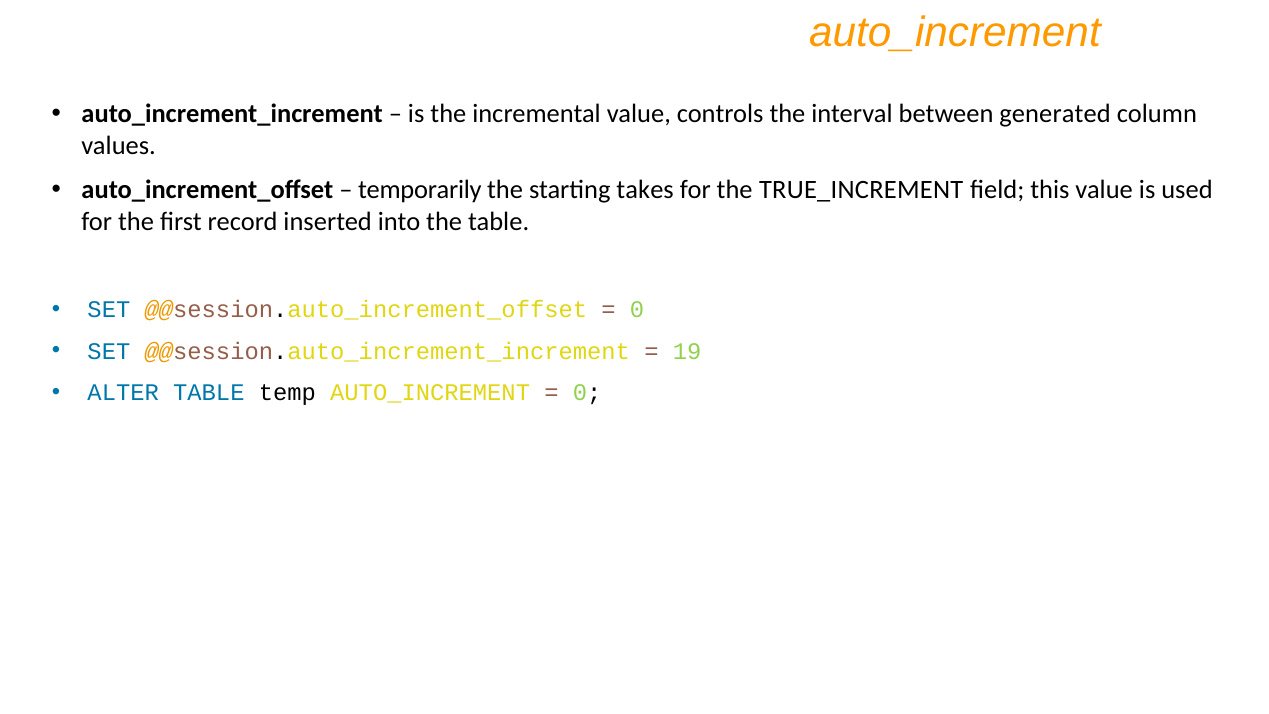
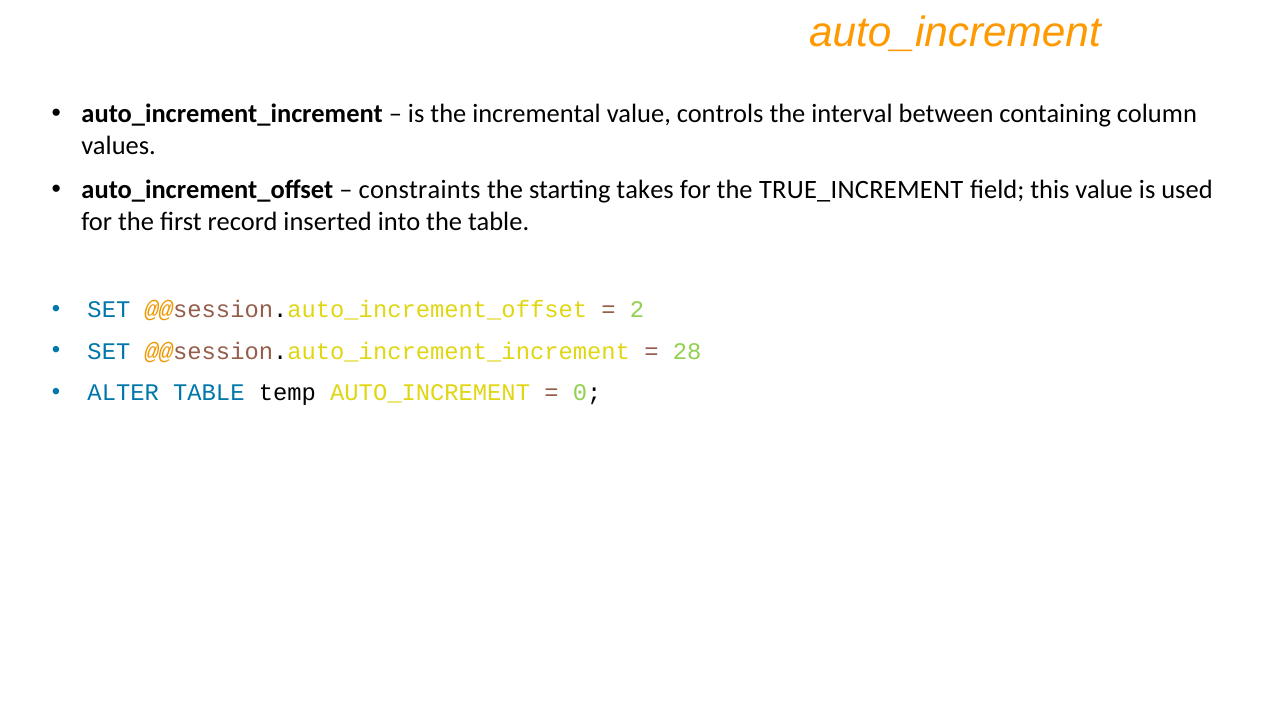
generated: generated -> containing (1055, 114)
temporarily: temporarily -> constraints (420, 190)
0: 0 -> 2 (637, 310)
19: 19 -> 28 (687, 351)
